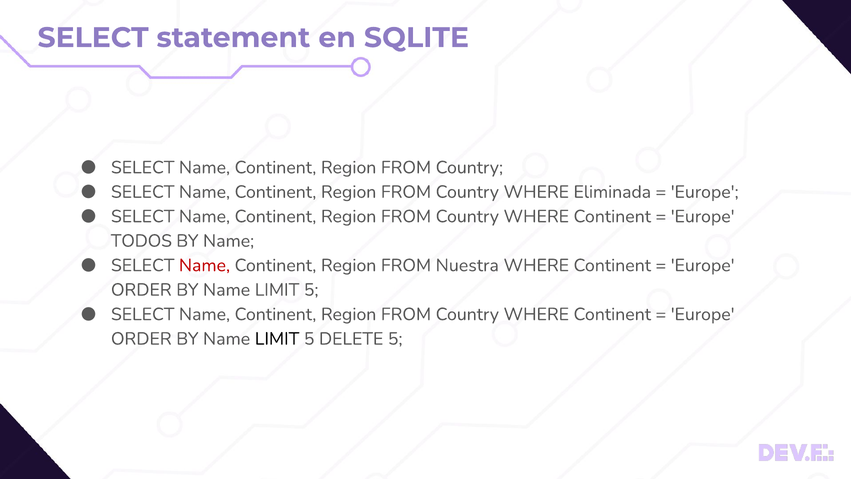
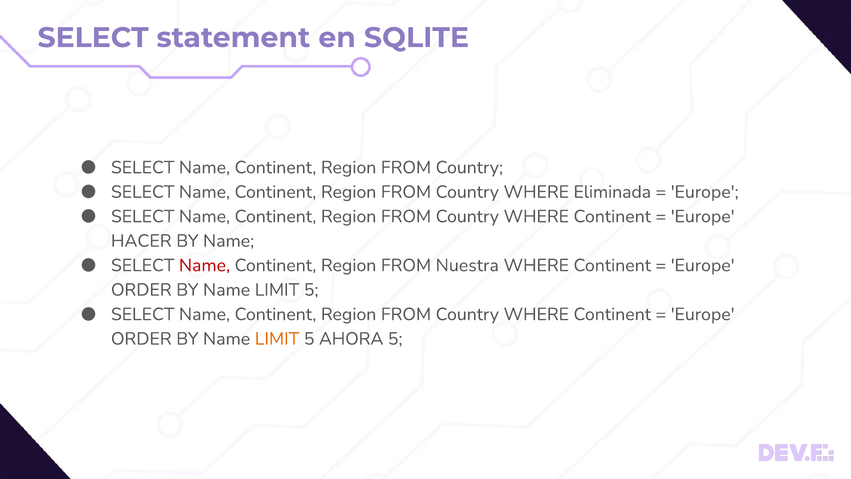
TODOS: TODOS -> HACER (141, 241)
LIMIT colour: black -> orange (277, 339)
DELETE: DELETE -> AHORA (351, 339)
